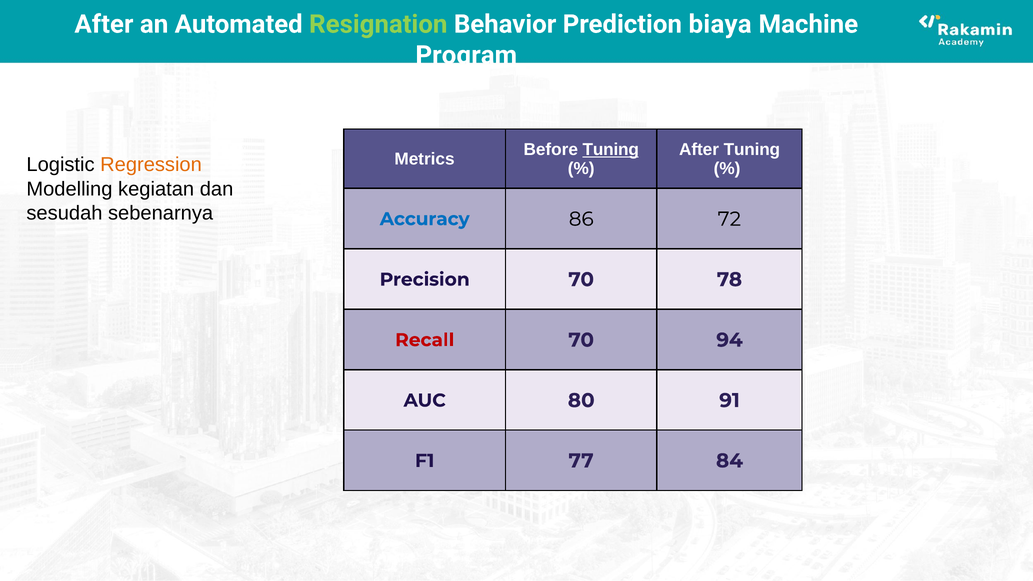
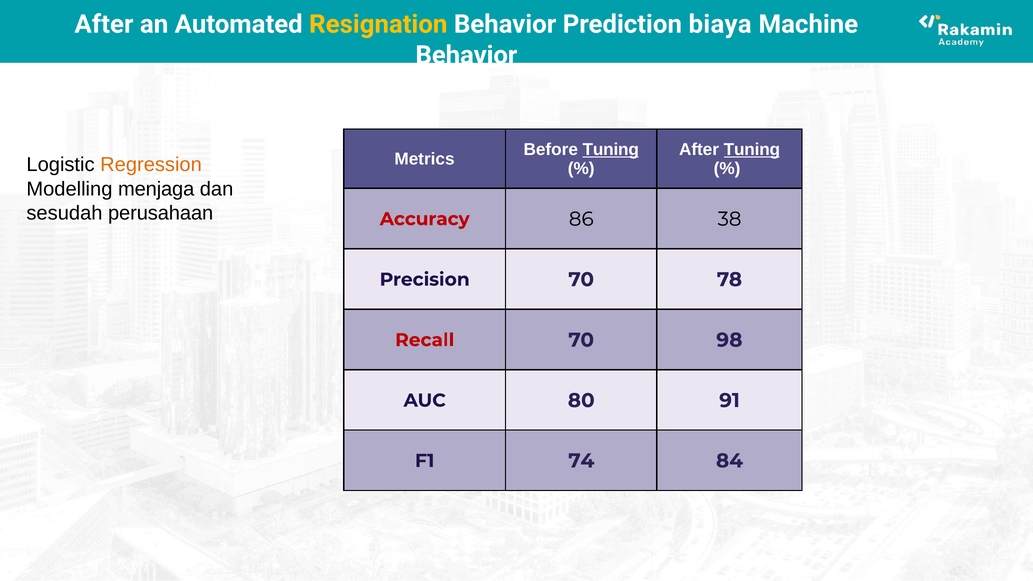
Resignation colour: light green -> yellow (378, 24)
Program: Program -> Behavior (466, 55)
Tuning underline: none -> present (752, 149)
kegiatan: kegiatan -> menjaga (156, 189)
sebenarnya: sebenarnya -> perusahaan (161, 213)
Accuracy colour: blue -> red (425, 219)
72: 72 -> 38 (730, 219)
94: 94 -> 98 (729, 340)
77: 77 -> 74 (581, 461)
